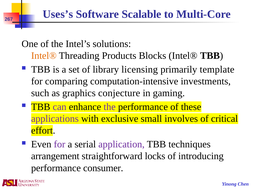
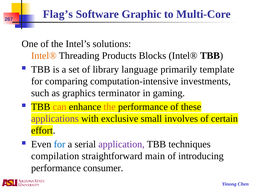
Uses’s: Uses’s -> Flag’s (58, 14)
Scalable: Scalable -> Graphic (142, 14)
licensing: licensing -> language (140, 70)
conjecture: conjecture -> terminator (119, 93)
can colour: purple -> orange (60, 107)
the colour: purple -> orange (110, 107)
critical: critical -> certain (224, 119)
for colour: purple -> blue (60, 145)
arrangement: arrangement -> compilation (55, 157)
locks: locks -> main (155, 157)
